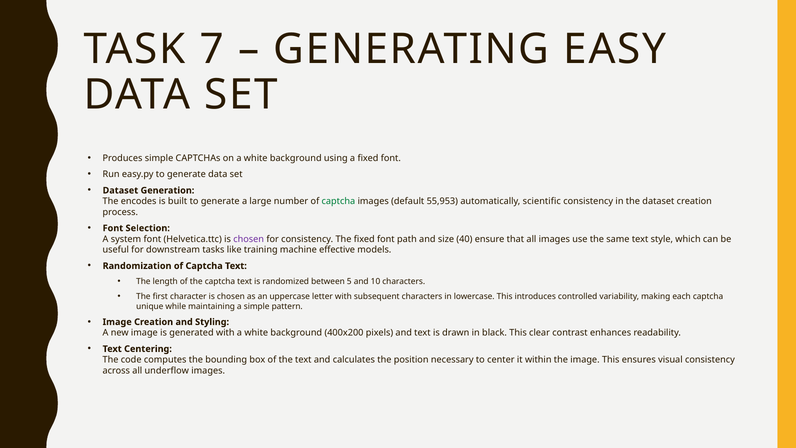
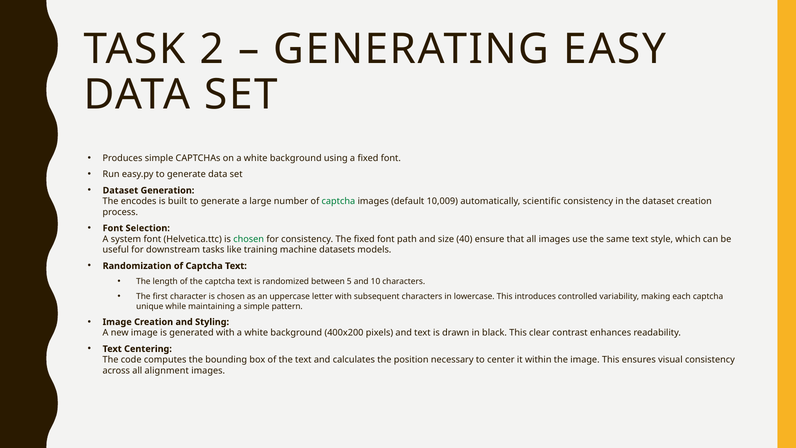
7: 7 -> 2 (212, 49)
55,953: 55,953 -> 10,009 (442, 201)
chosen colour: purple -> green (249, 239)
effective: effective -> datasets (337, 250)
underflow: underflow -> alignment (167, 370)
